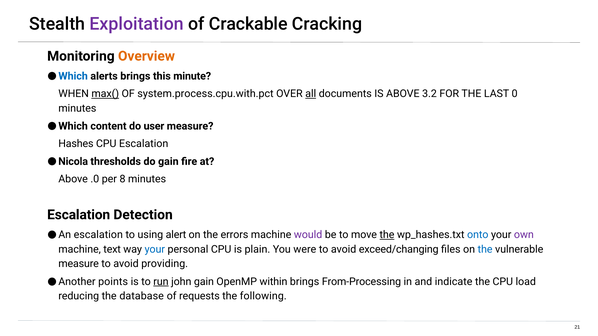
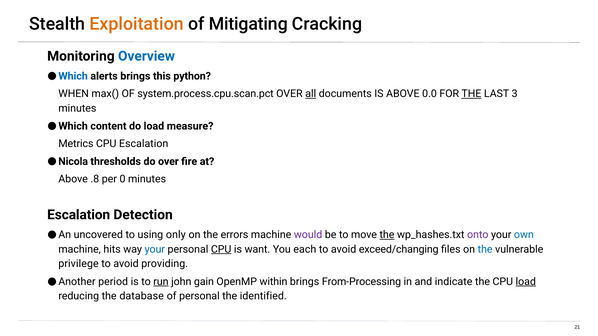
Exploitation colour: purple -> orange (137, 24)
Crackable: Crackable -> Mitigating (248, 24)
Overview colour: orange -> blue (146, 56)
minute: minute -> python (192, 76)
max( underline: present -> none (105, 94)
system.process.cpu.with.pct: system.process.cpu.with.pct -> system.process.cpu.scan.pct (206, 94)
3.2: 3.2 -> 0.0 (430, 94)
THE underline: none -> present (471, 94)
0: 0 -> 3 (515, 94)
do user: user -> load (154, 126)
Hashes: Hashes -> Metrics (76, 144)
do gain: gain -> over (168, 162)
.0: .0 -> .8 (95, 179)
8: 8 -> 0 (122, 179)
An escalation: escalation -> uncovered (98, 235)
alert: alert -> only (176, 235)
onto colour: blue -> purple (478, 235)
own colour: purple -> blue (524, 235)
text: text -> hits (112, 250)
CPU underline: none -> present (221, 250)
plain: plain -> want (257, 250)
were: were -> each (305, 250)
measure: measure -> privilege (79, 264)
points: points -> period (113, 282)
load underline: none -> present (526, 282)
of requests: requests -> personal (199, 297)
following: following -> identified (263, 297)
